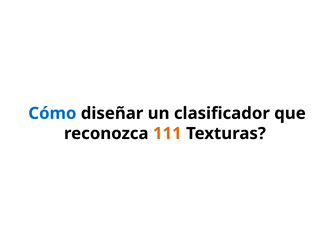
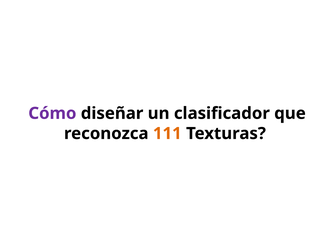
Cómo colour: blue -> purple (52, 113)
